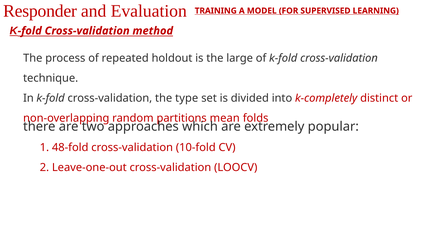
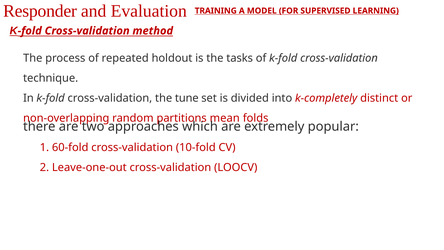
large: large -> tasks (240, 58)
type: type -> tune (187, 98)
48-fold: 48-fold -> 60-fold (70, 147)
